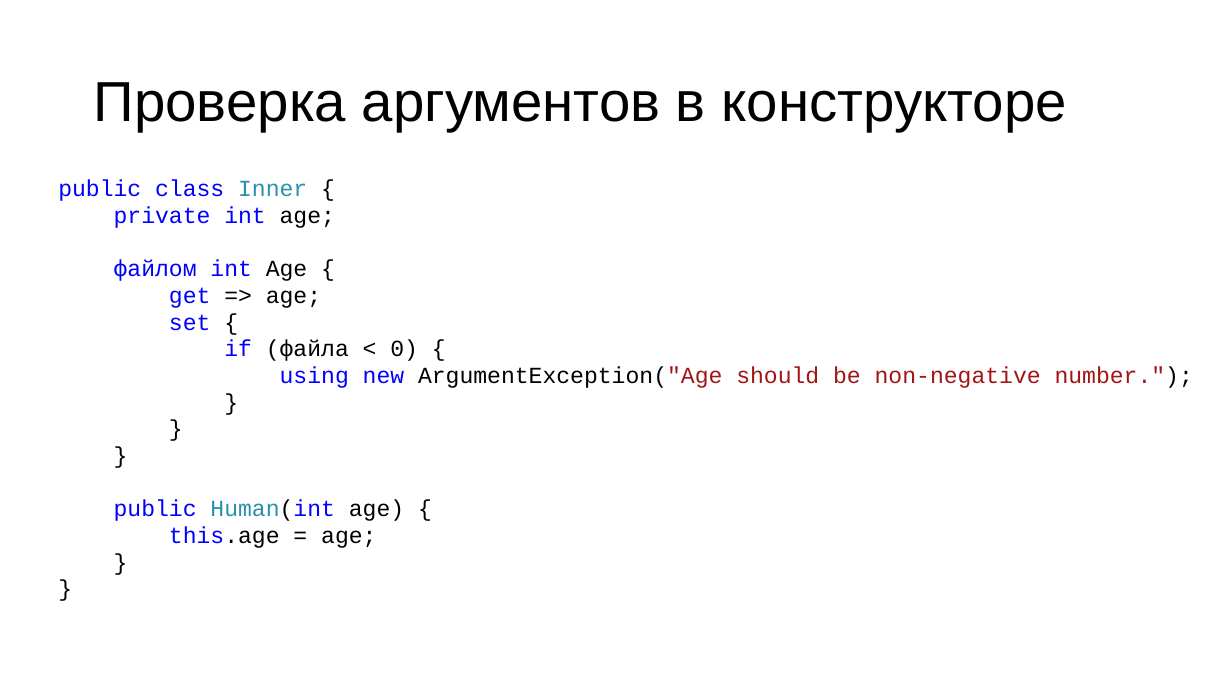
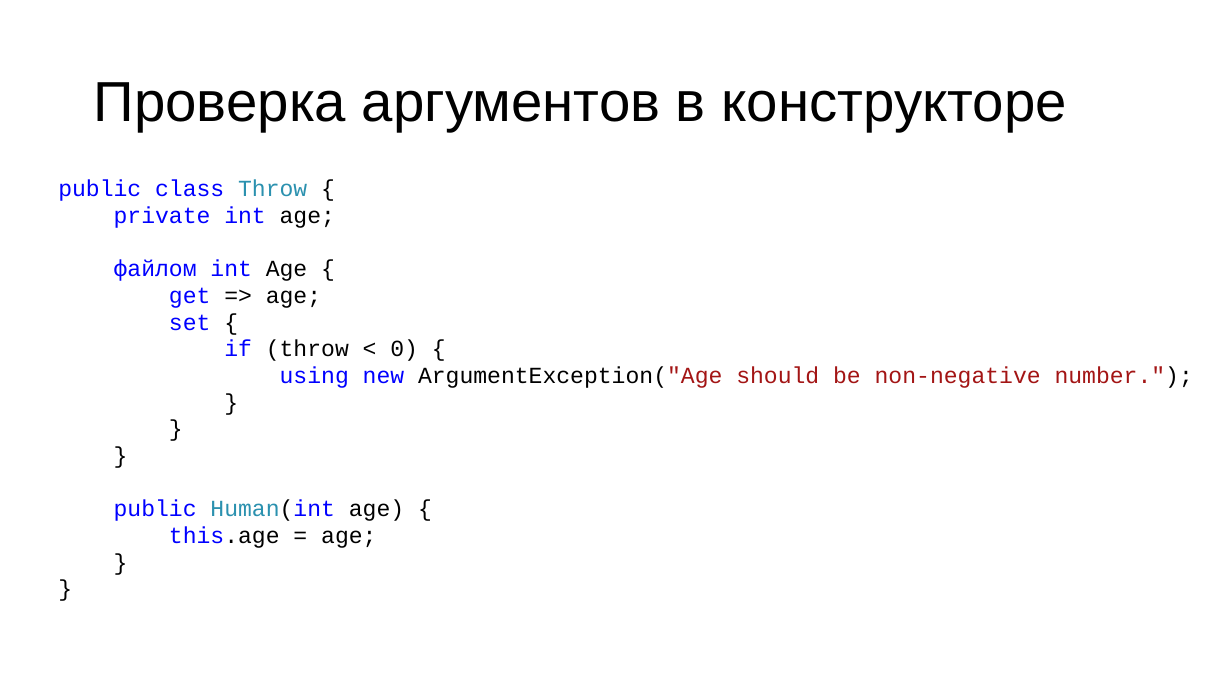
class Inner: Inner -> Throw (273, 189)
if файла: файла -> throw (307, 349)
